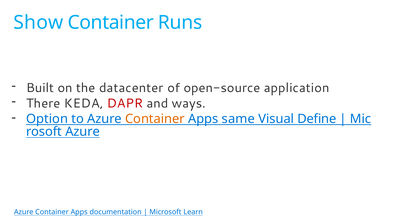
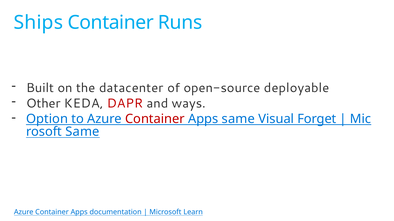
Show: Show -> Ships (38, 23)
application: application -> deployable (297, 88)
There: There -> Other (43, 104)
Container colour: orange -> red (155, 119)
Define: Define -> Forget (317, 119)
Azure: Azure -> Same (82, 132)
